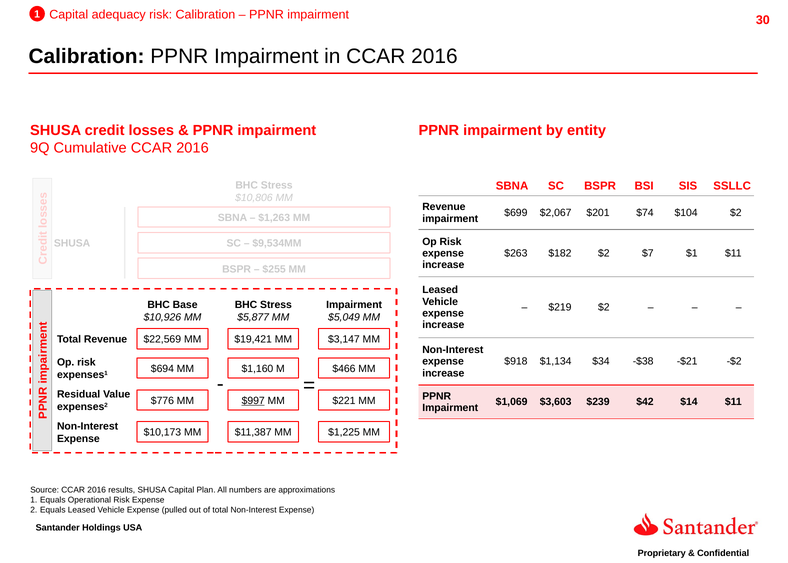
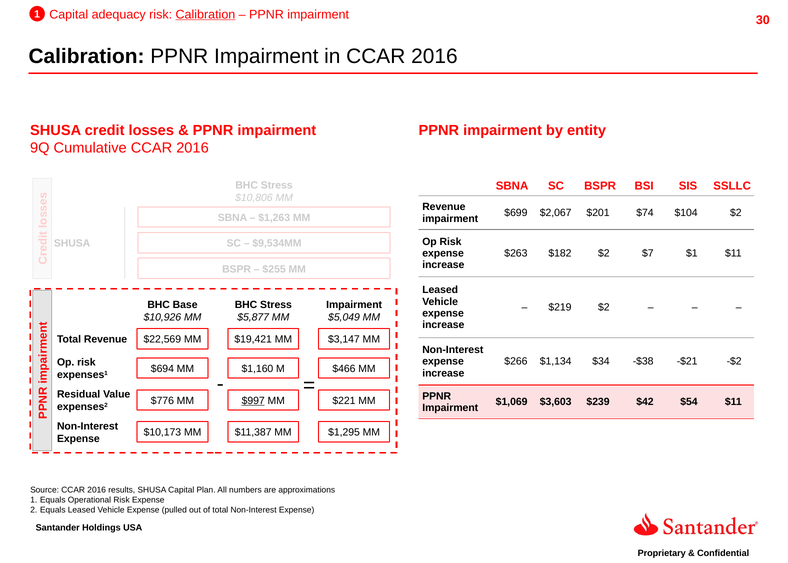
Calibration underline: none -> present (205, 14)
$918: $918 -> $266 (516, 361)
$14: $14 -> $54 (689, 402)
$1,225: $1,225 -> $1,295 (344, 432)
